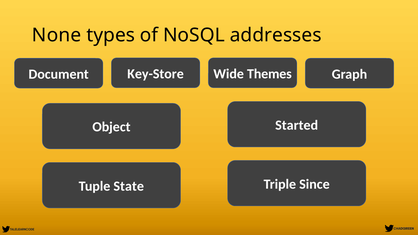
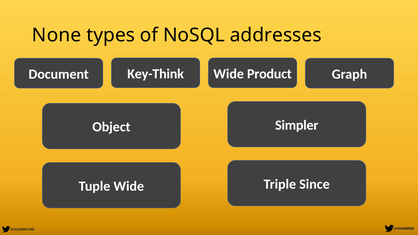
Key-Store: Key-Store -> Key-Think (156, 74)
Themes: Themes -> Product (269, 74)
Started: Started -> Simpler (297, 125)
Tuple State: State -> Wide (129, 186)
